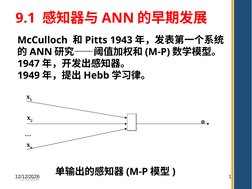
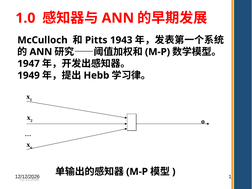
9.1: 9.1 -> 1.0 (25, 18)
